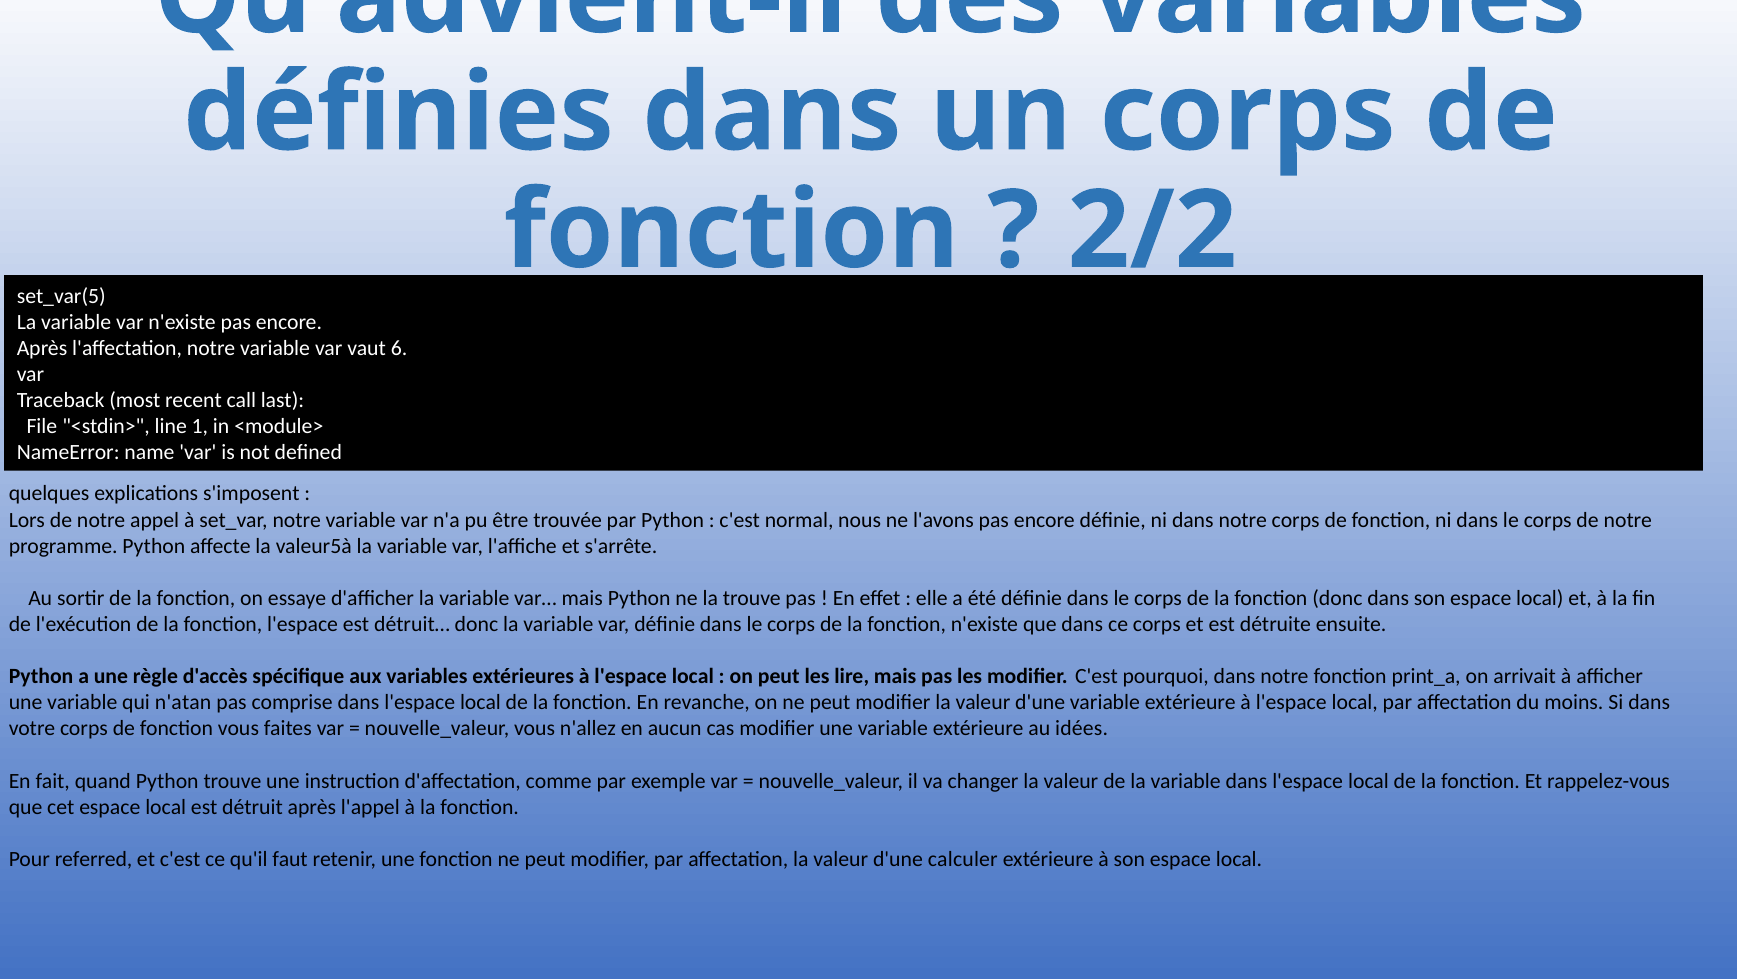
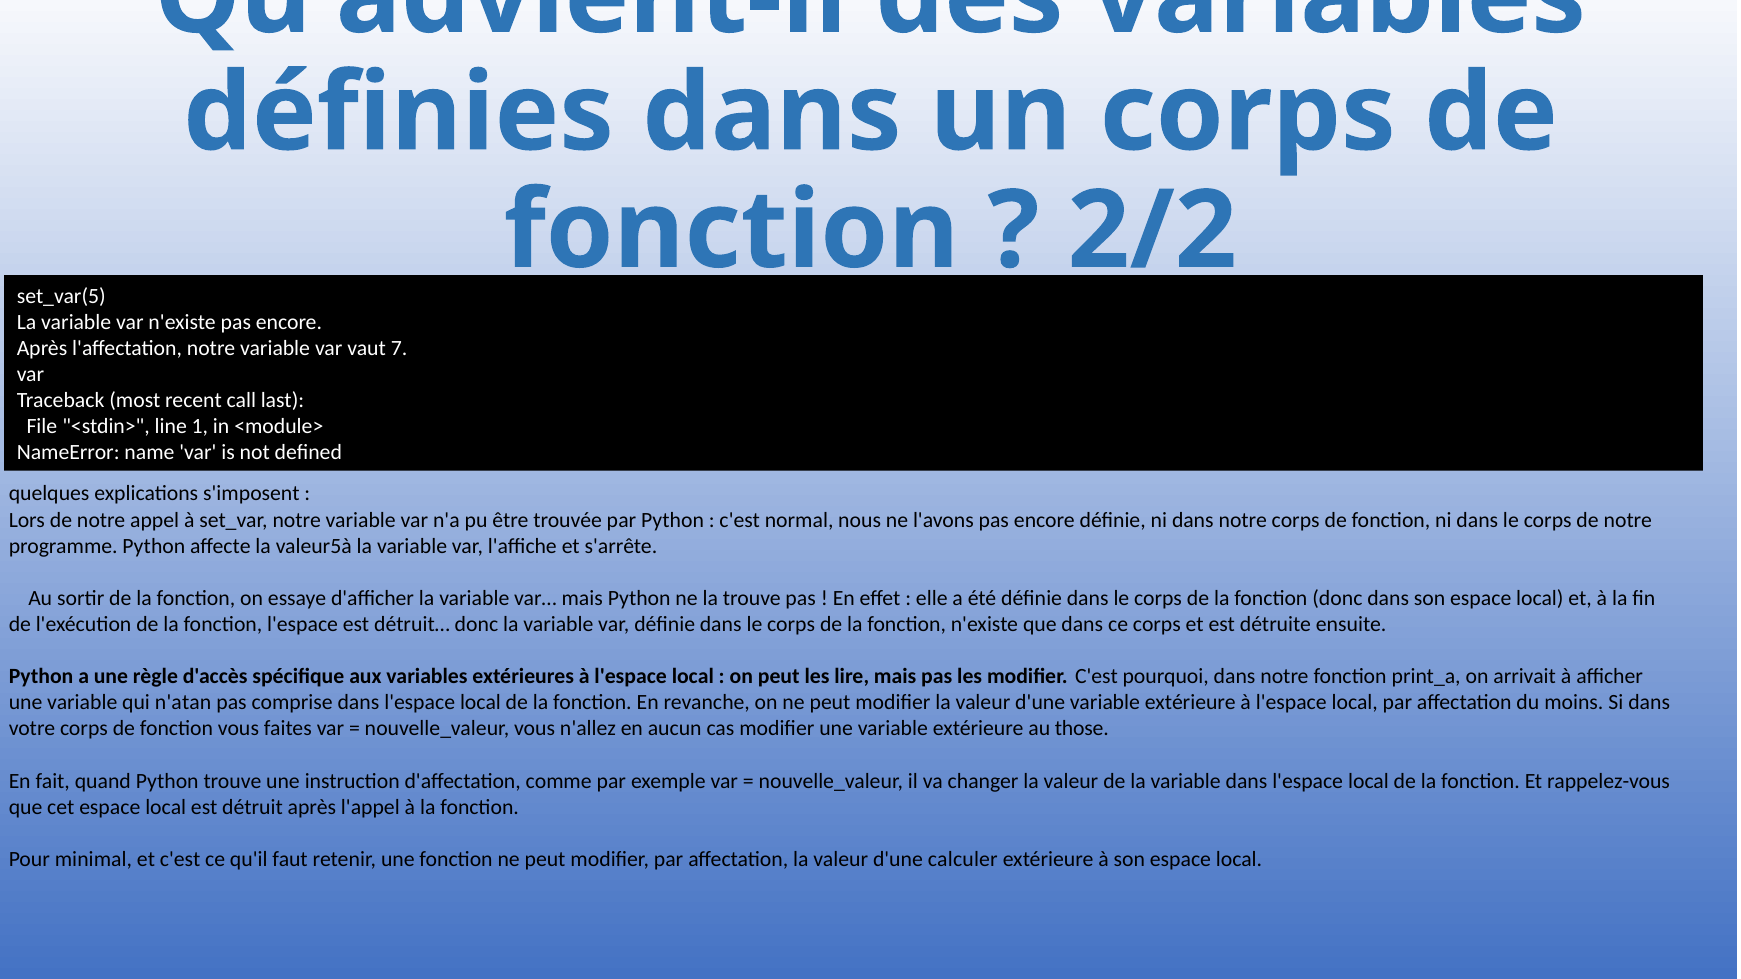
6: 6 -> 7 (399, 348)
idées: idées -> those (1082, 729)
referred: referred -> minimal (93, 859)
